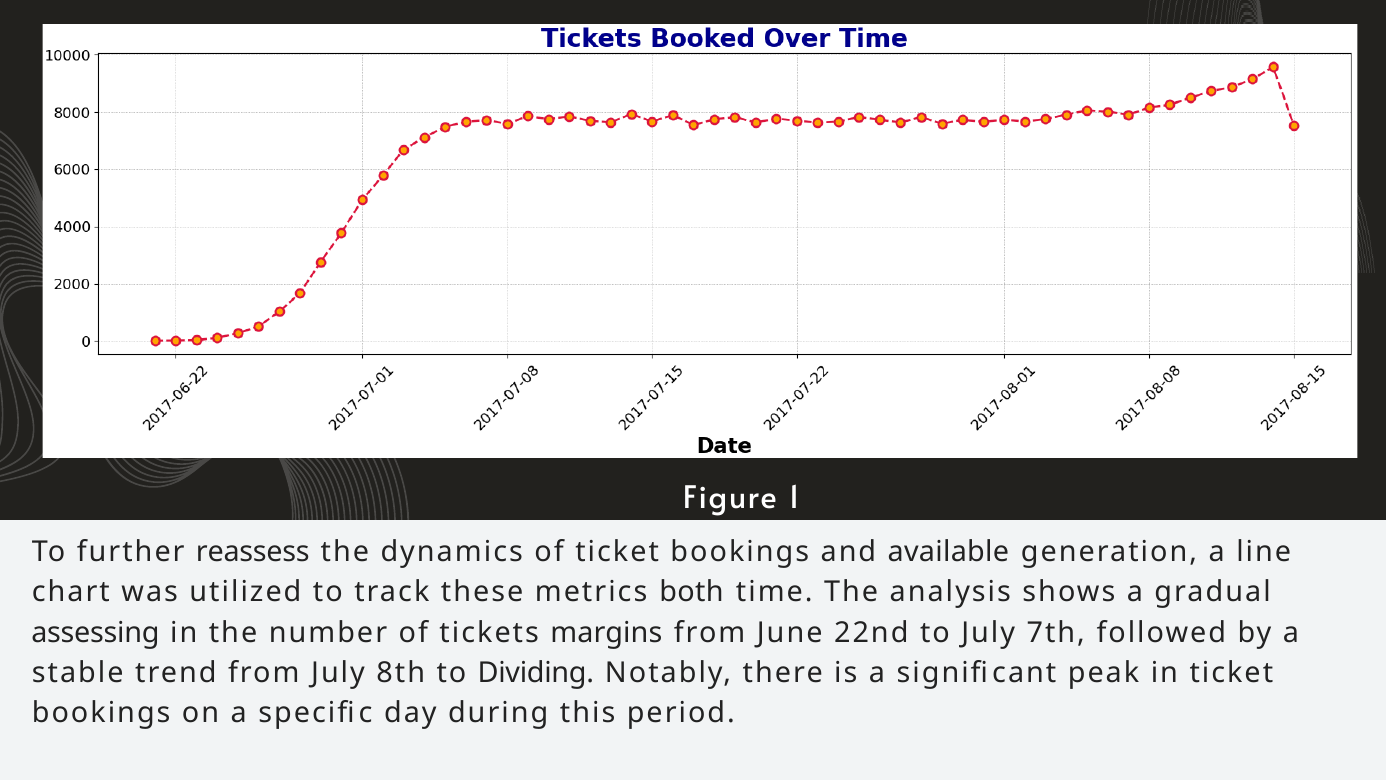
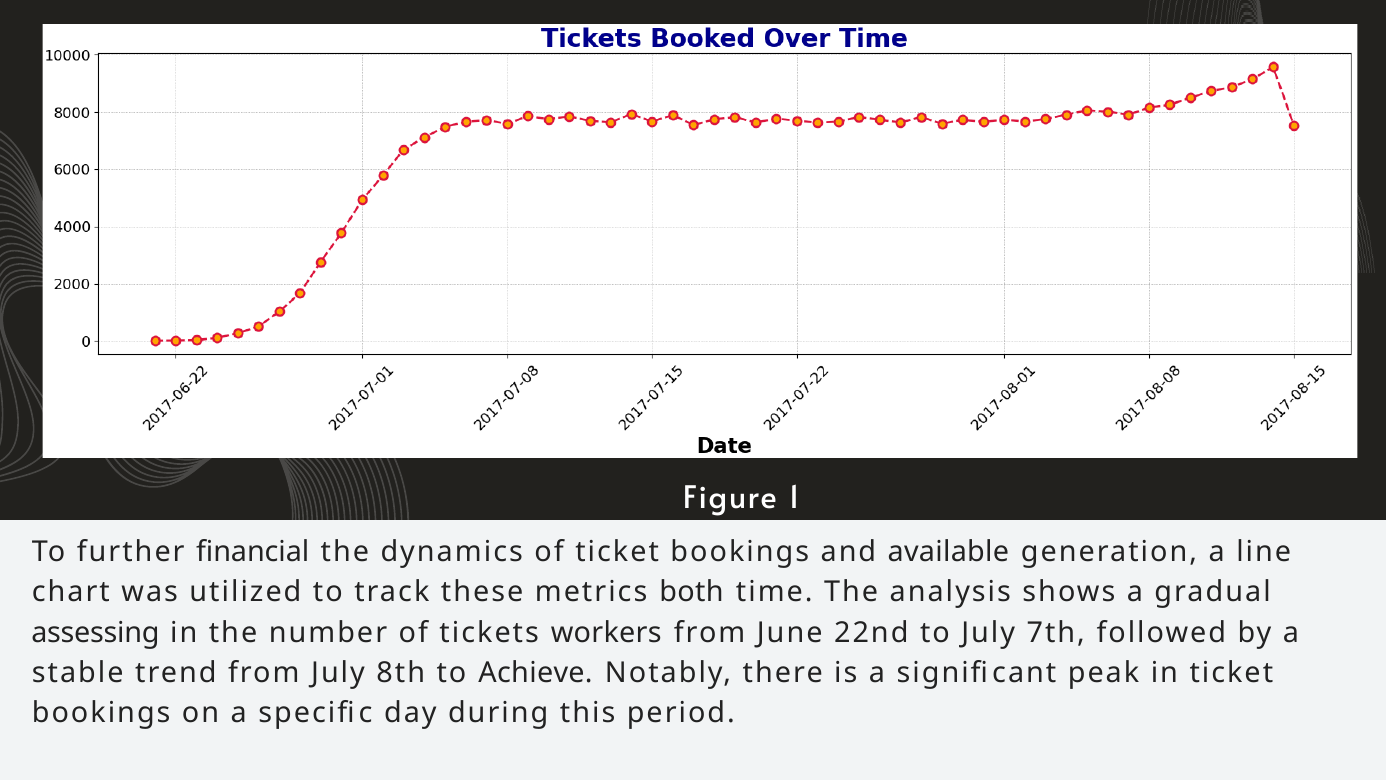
reassess: reassess -> financial (253, 552)
margins: margins -> workers (606, 632)
Dividing: Dividing -> Achieve (536, 673)
